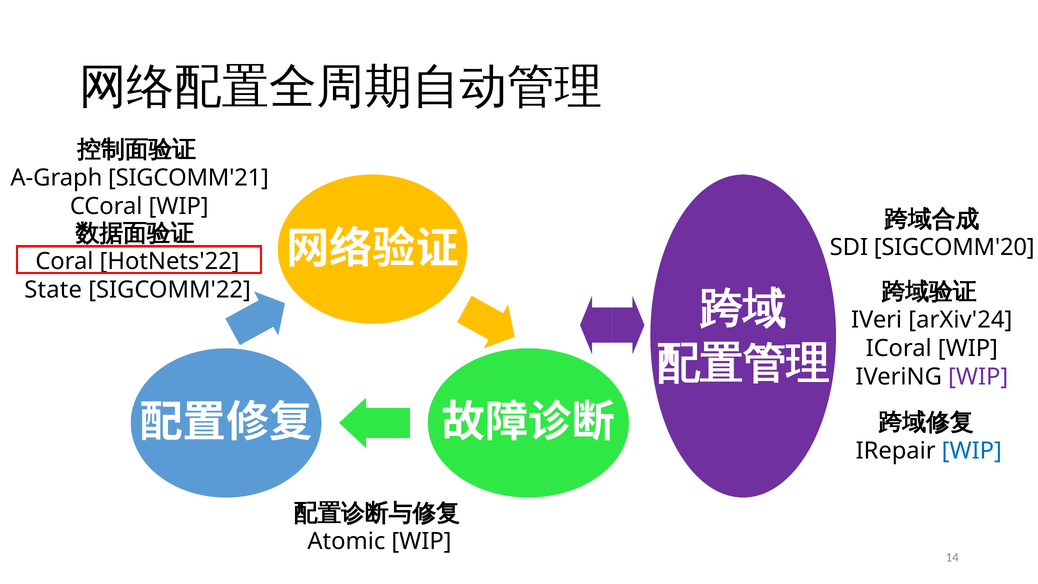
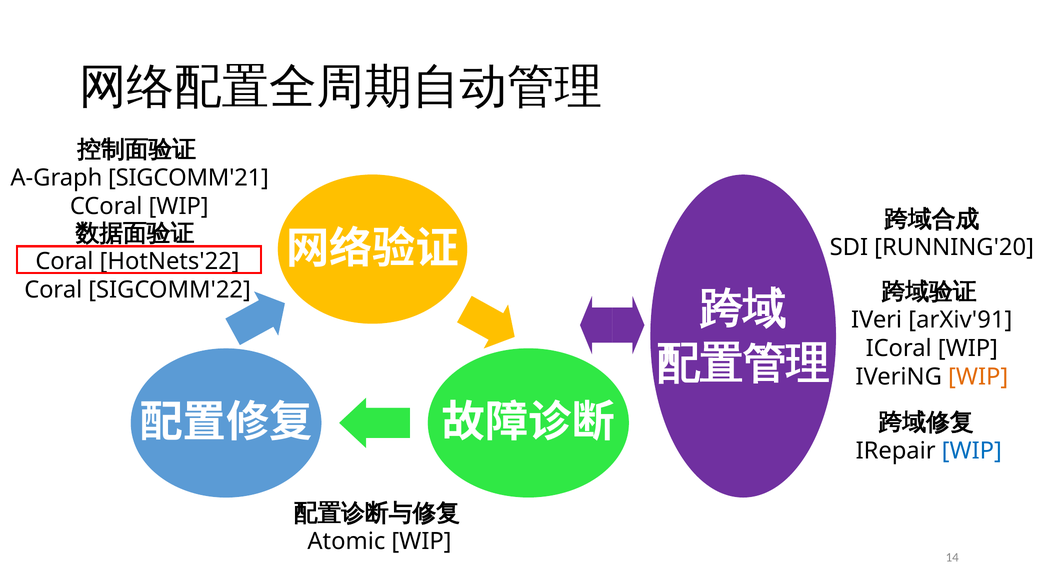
SIGCOMM'20: SIGCOMM'20 -> RUNNING'20 (954, 248)
State: State -> Coral (53, 290)
arXiv'24: arXiv'24 -> arXiv'91 (960, 320)
WIP colour: purple -> orange (978, 377)
